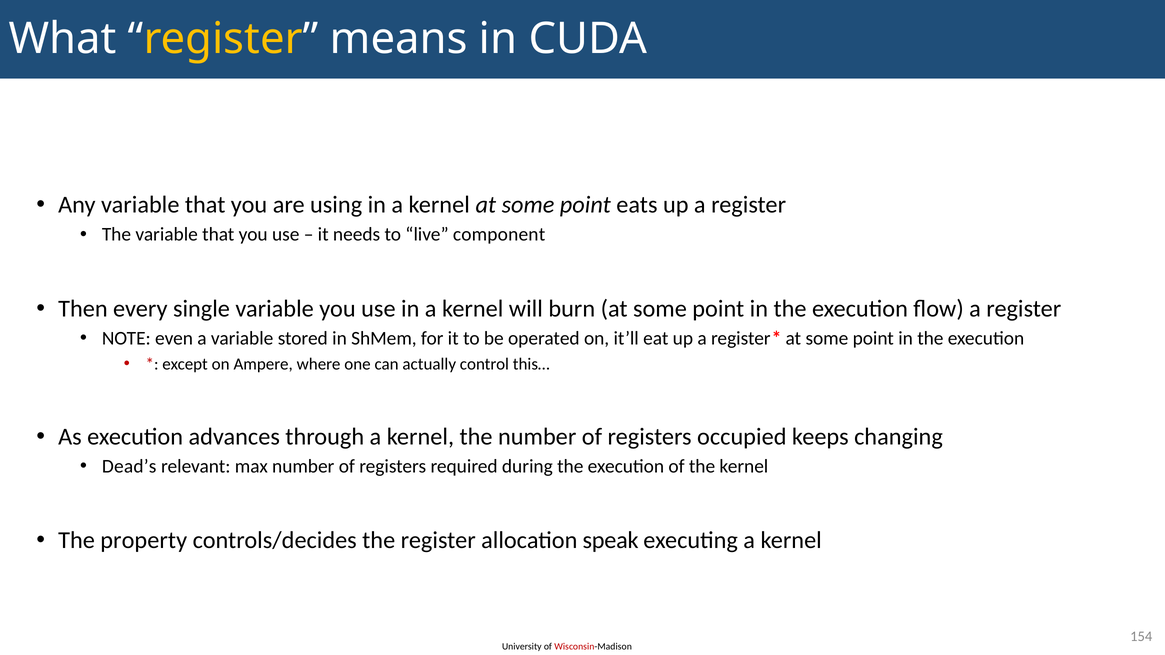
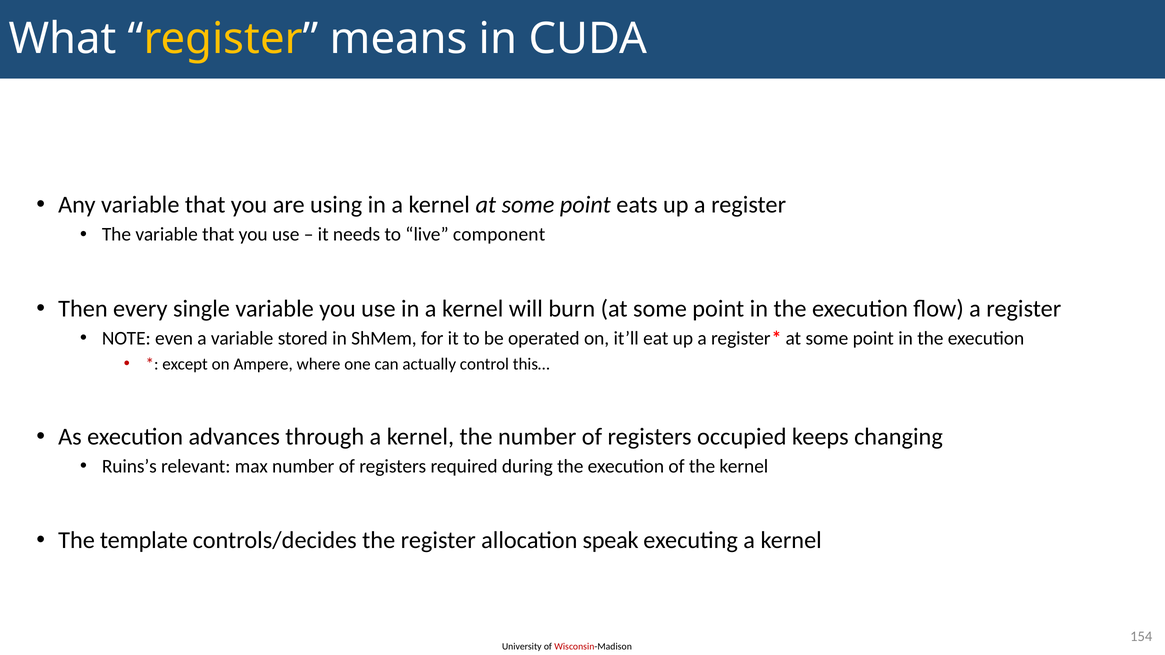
Dead’s: Dead’s -> Ruins’s (129, 467)
property: property -> template (144, 541)
